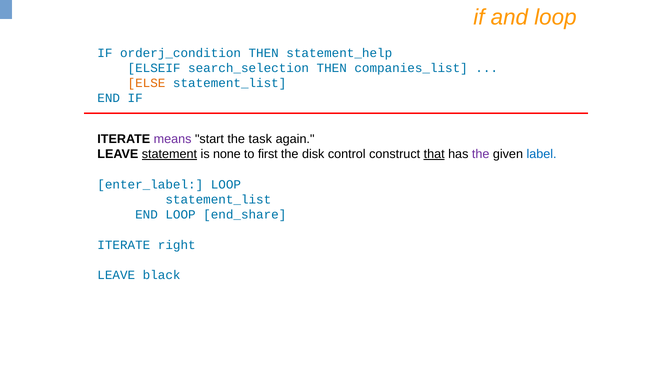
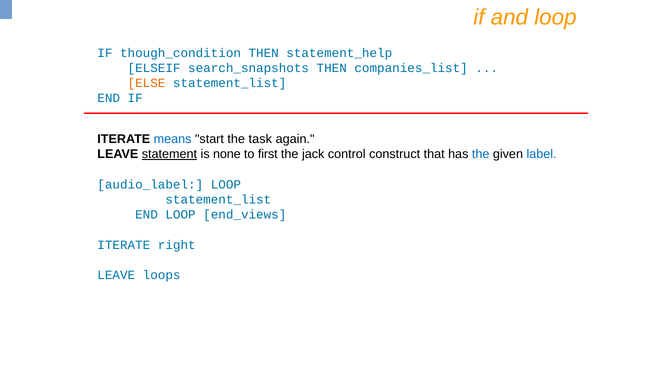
orderj_condition: orderj_condition -> though_condition (181, 53)
search_selection: search_selection -> search_snapshots (249, 68)
means colour: purple -> blue (173, 139)
disk: disk -> jack (313, 154)
that underline: present -> none (434, 154)
the colour: purple -> blue (481, 154)
enter_label: enter_label -> audio_label (150, 185)
end_share: end_share -> end_views (245, 215)
black: black -> loops (162, 275)
